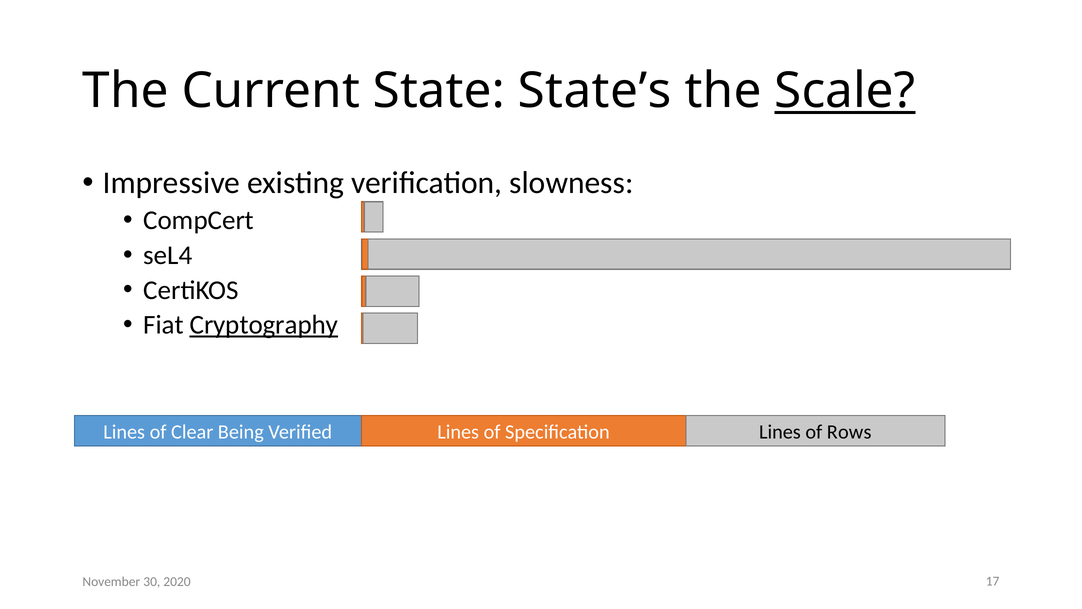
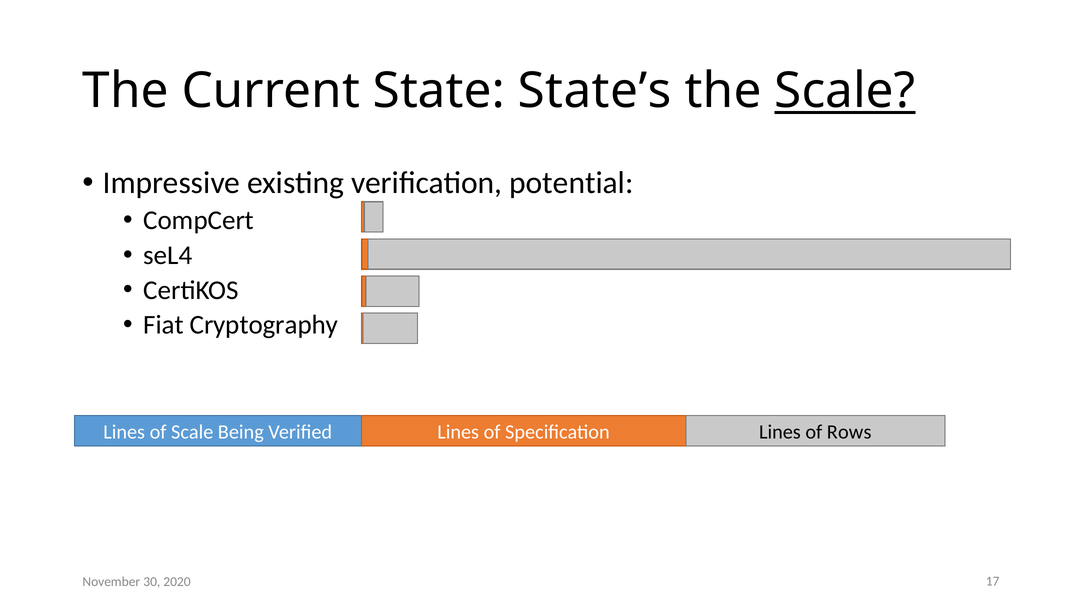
slowness: slowness -> potential (571, 183)
Cryptography underline: present -> none (264, 325)
of Clear: Clear -> Scale (192, 432)
